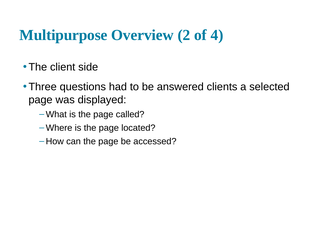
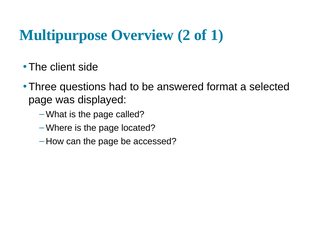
4: 4 -> 1 (217, 35)
clients: clients -> format (222, 87)
